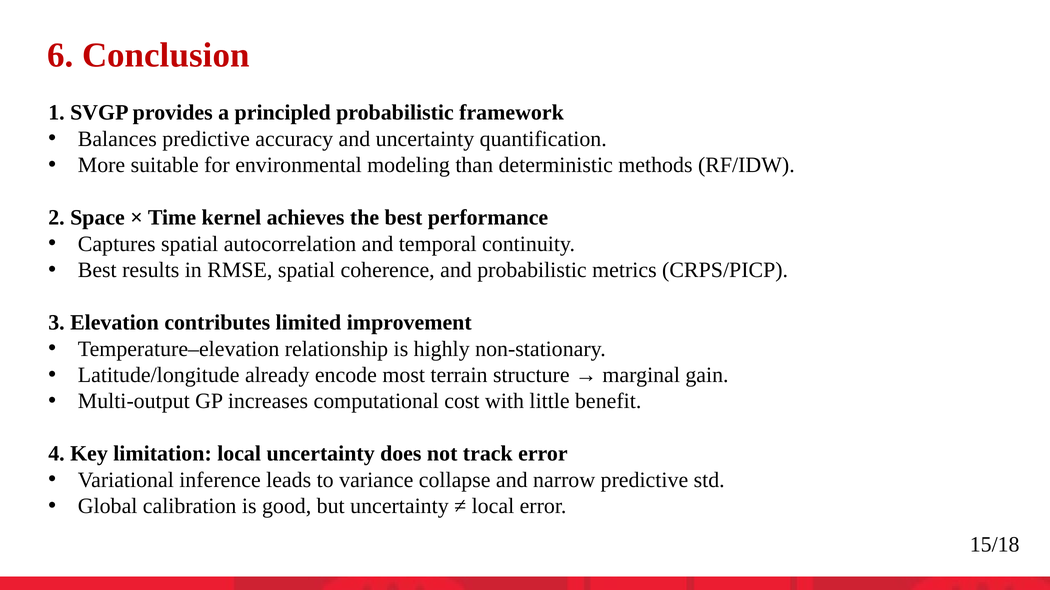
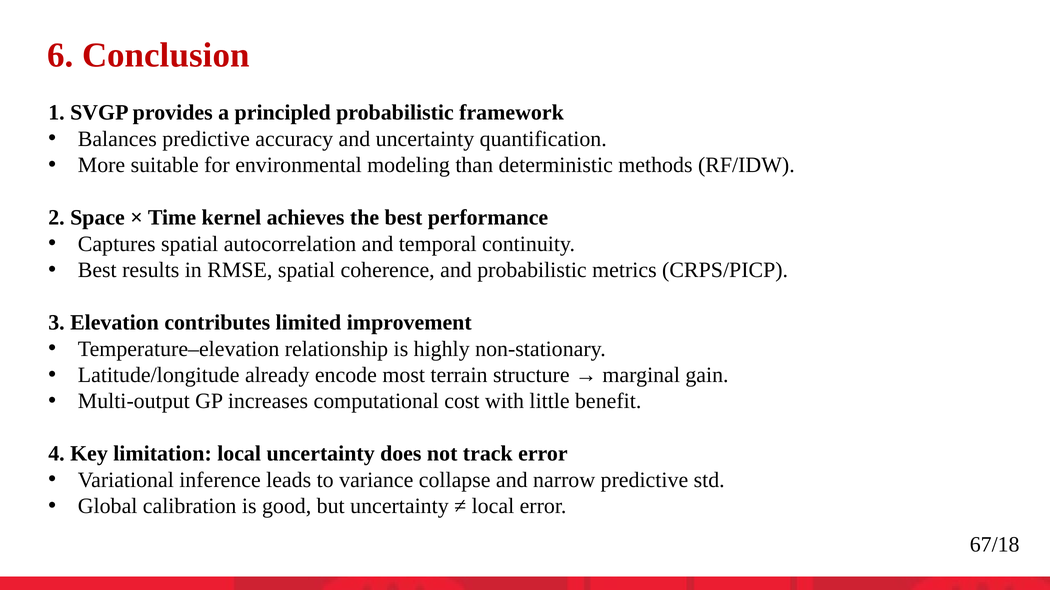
15/18: 15/18 -> 67/18 (995, 545)
